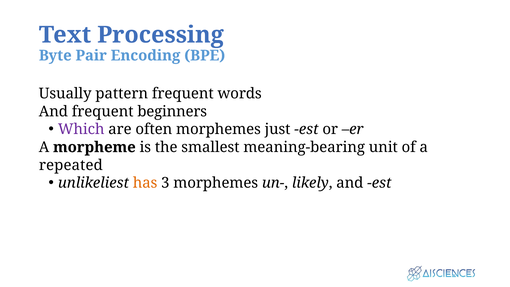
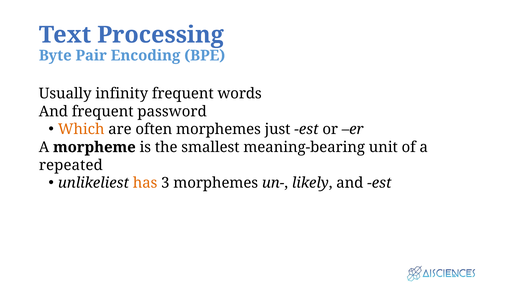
pattern: pattern -> infinity (122, 94)
beginners: beginners -> password (172, 111)
Which colour: purple -> orange (81, 129)
